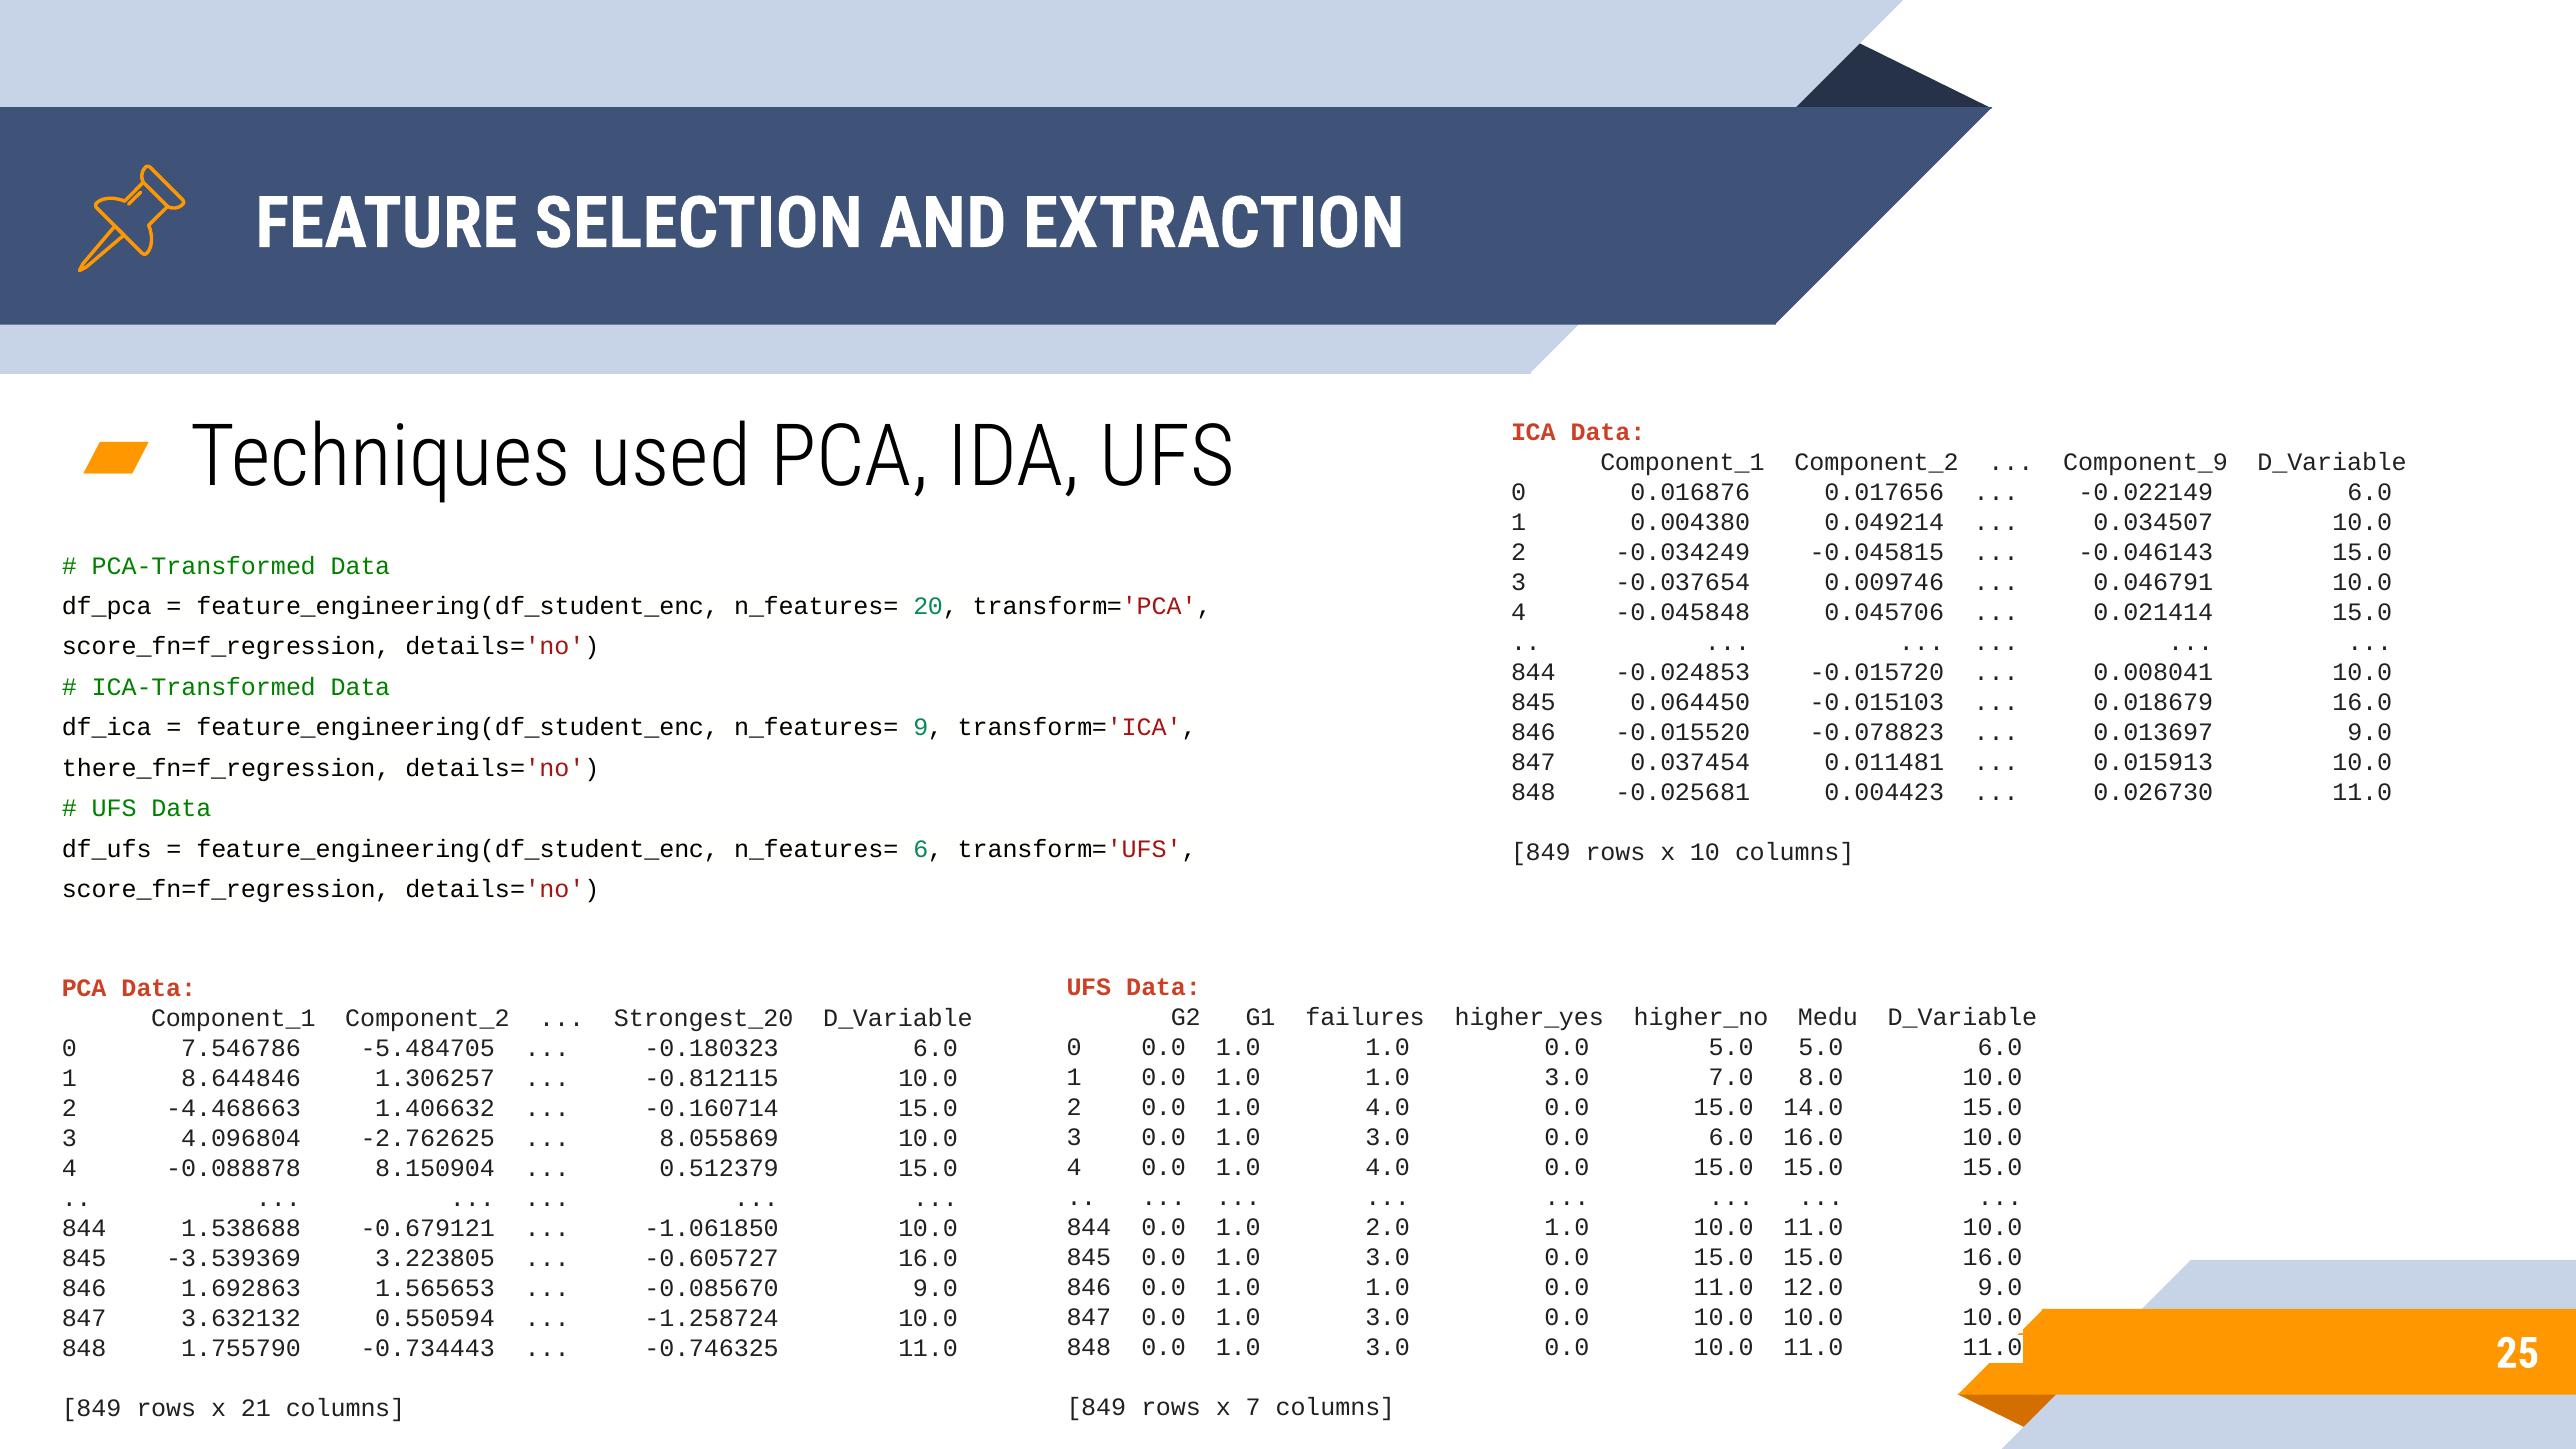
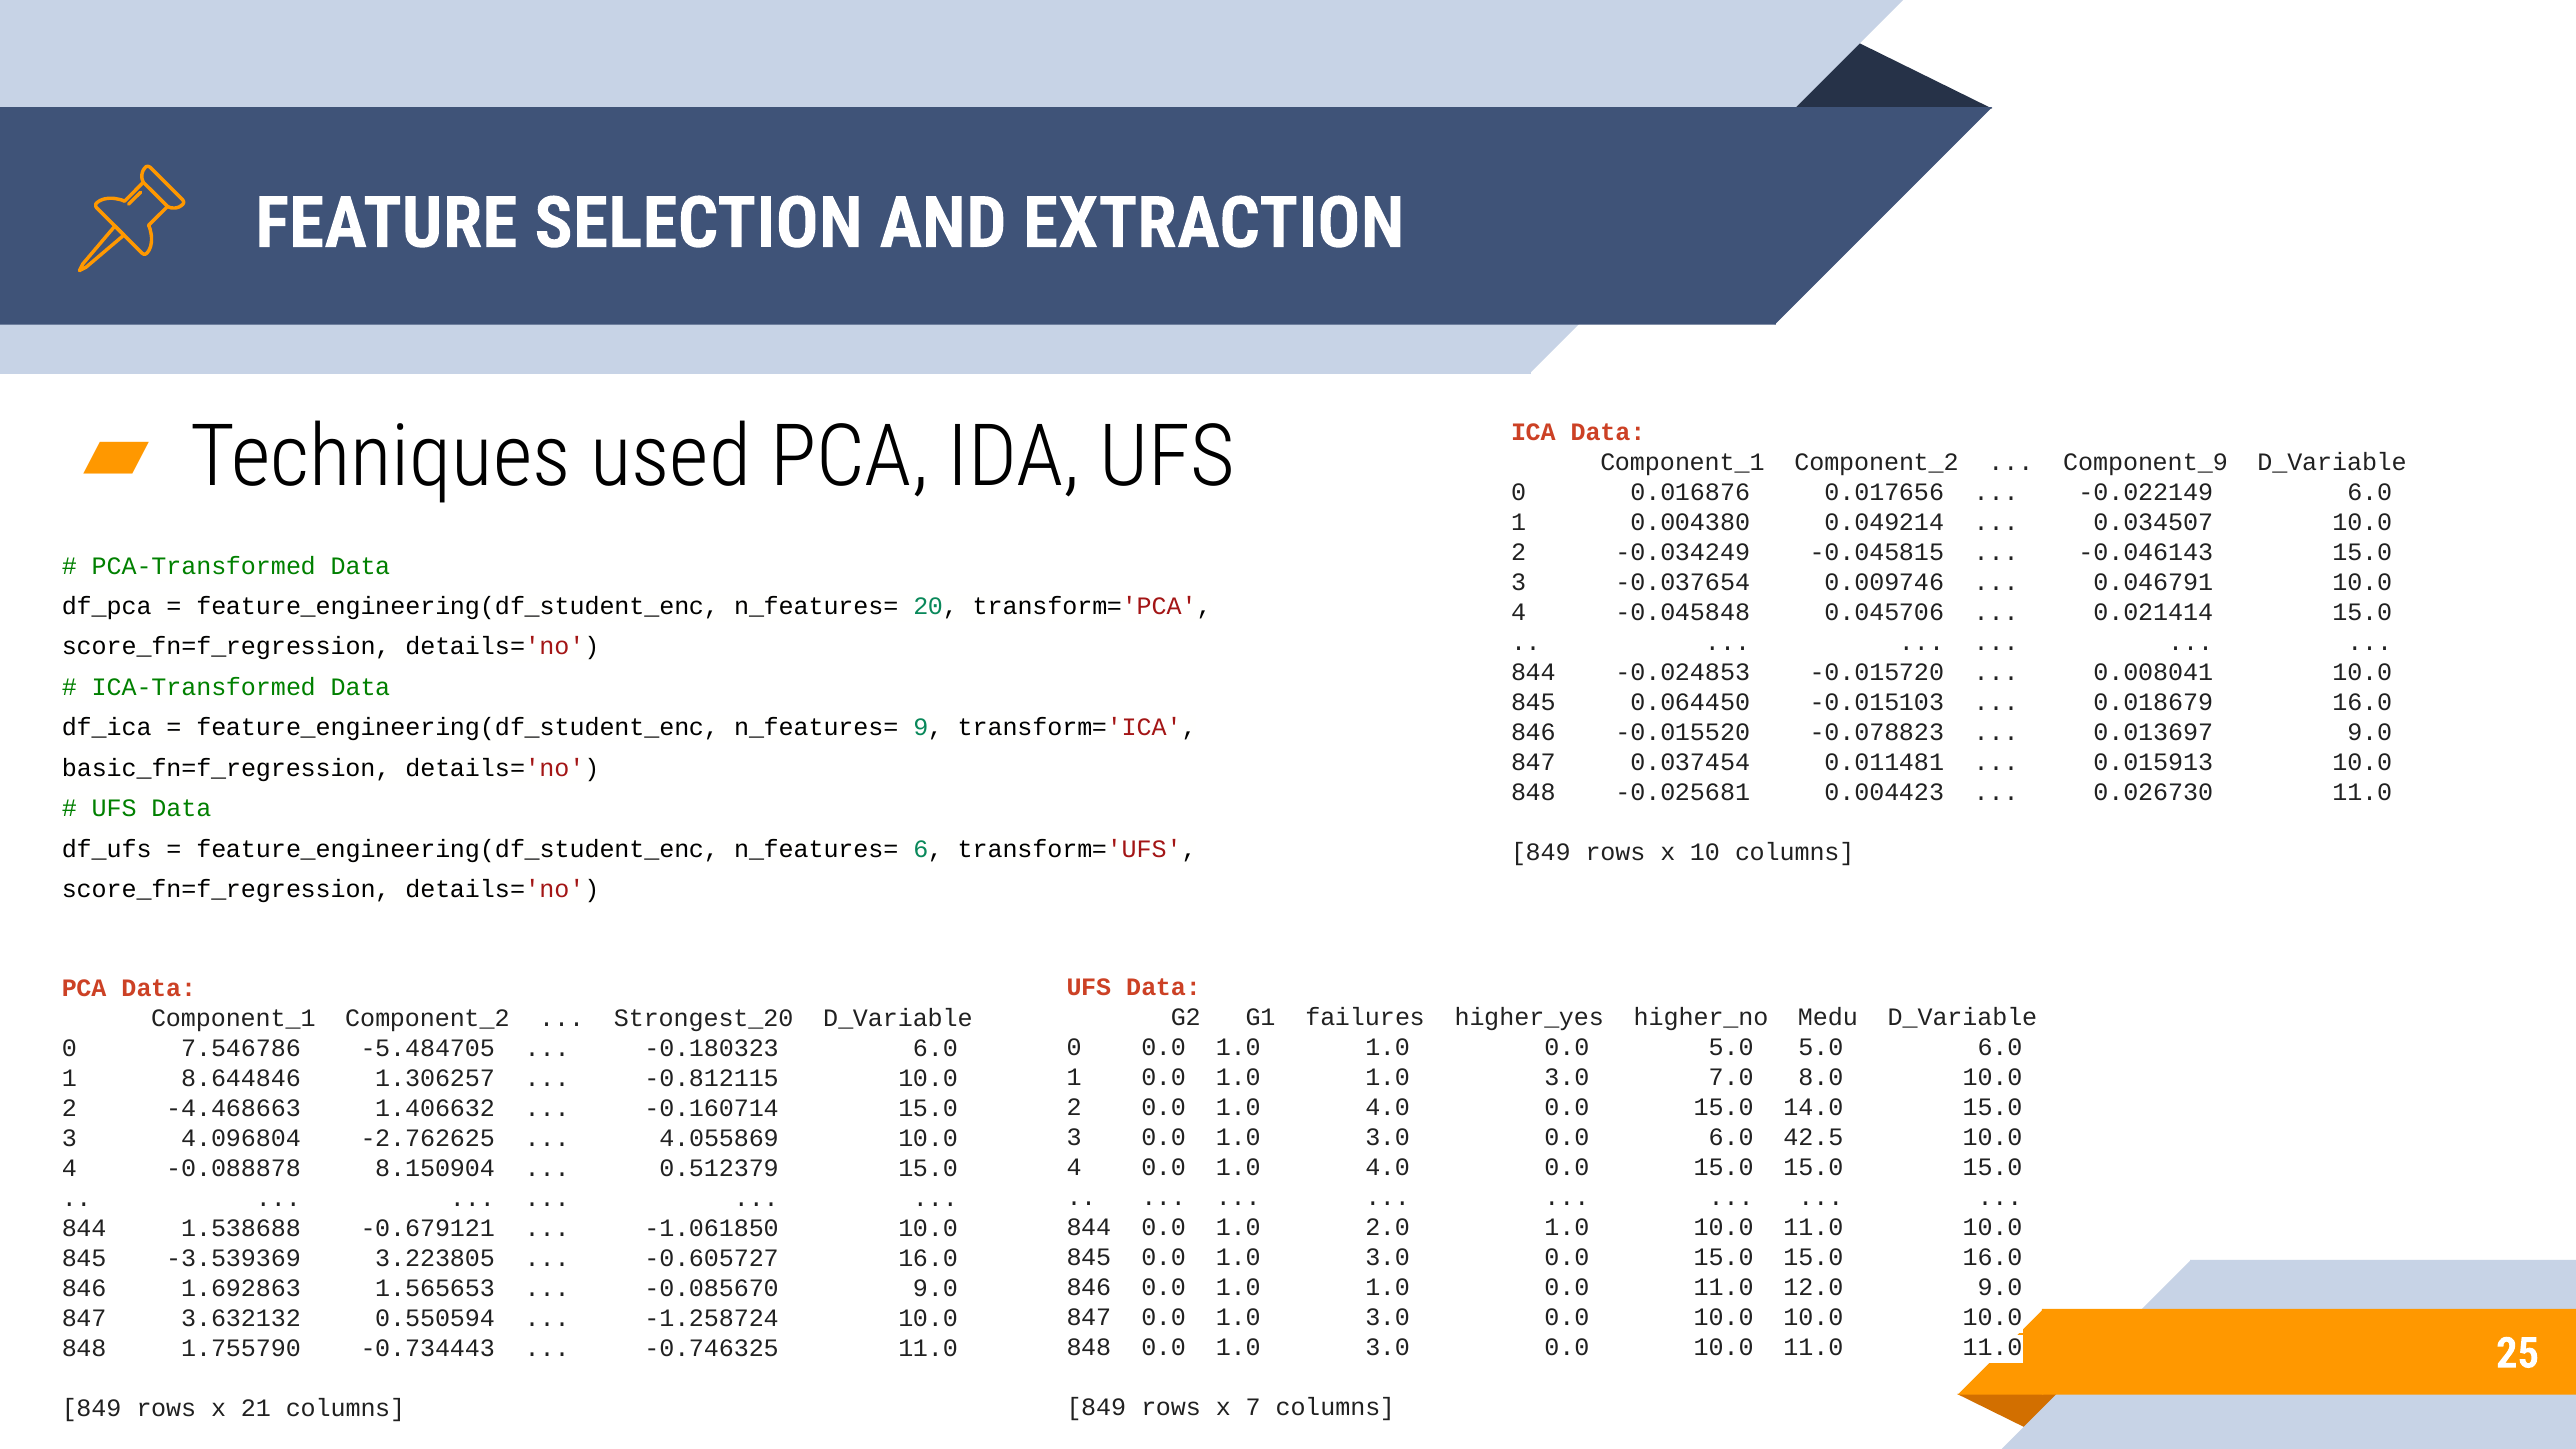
there_fn=f_regression: there_fn=f_regression -> basic_fn=f_regression (226, 768)
6.0 16.0: 16.0 -> 42.5 (1813, 1137)
8.055869: 8.055869 -> 4.055869 (719, 1138)
